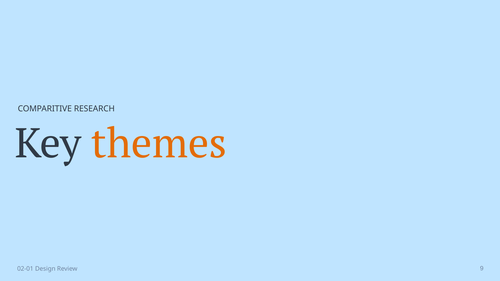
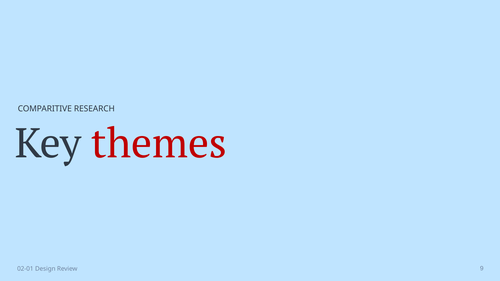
themes colour: orange -> red (159, 144)
